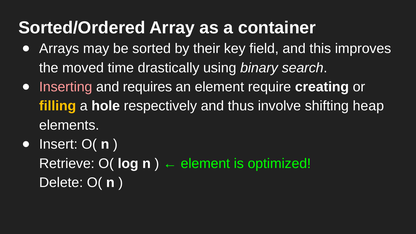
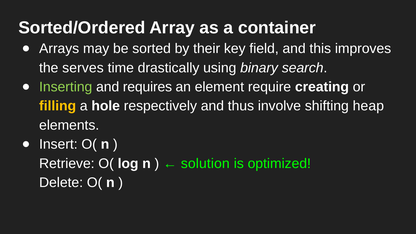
moved: moved -> serves (83, 68)
Inserting colour: pink -> light green (66, 87)
element: element -> solution (205, 163)
